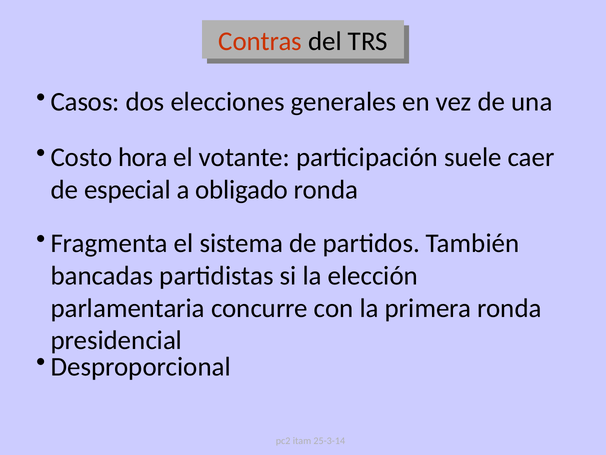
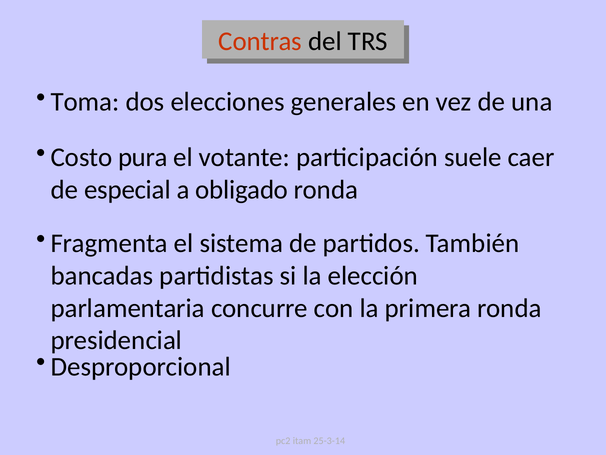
Casos: Casos -> Toma (85, 102)
hora: hora -> pura (143, 157)
